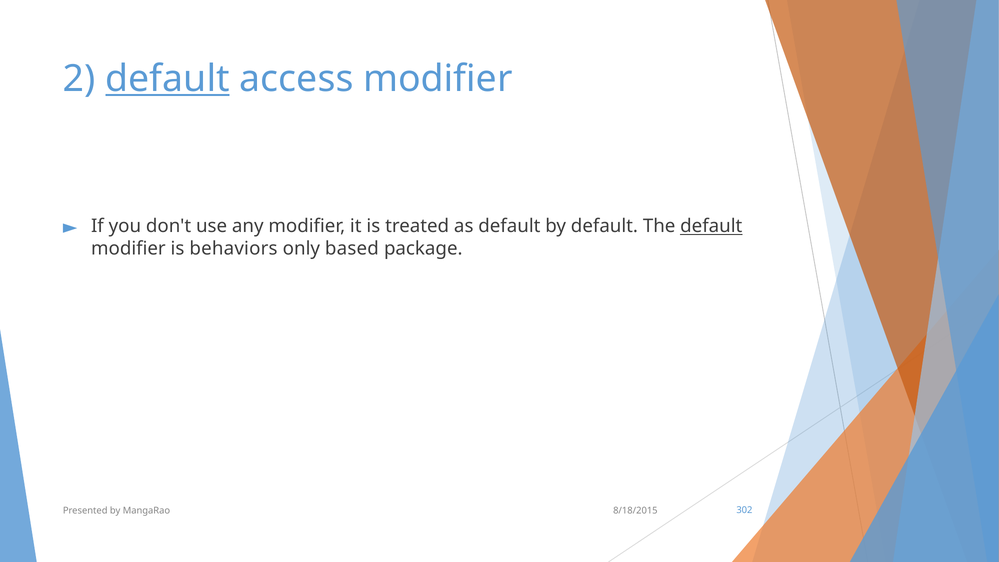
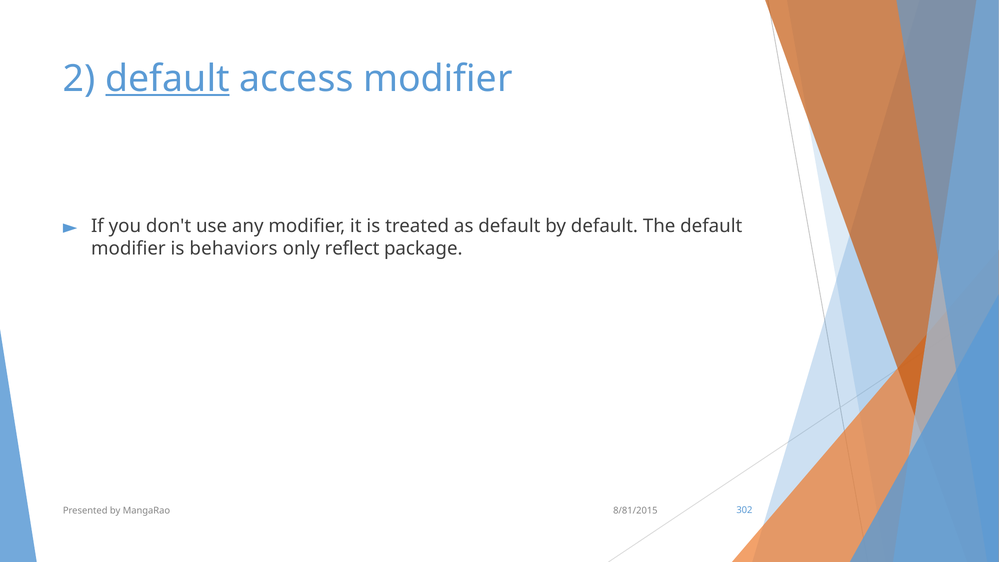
default underline: present -> none (711, 226)
based: based -> reflect (352, 249)
8/18/2015: 8/18/2015 -> 8/81/2015 (635, 511)
